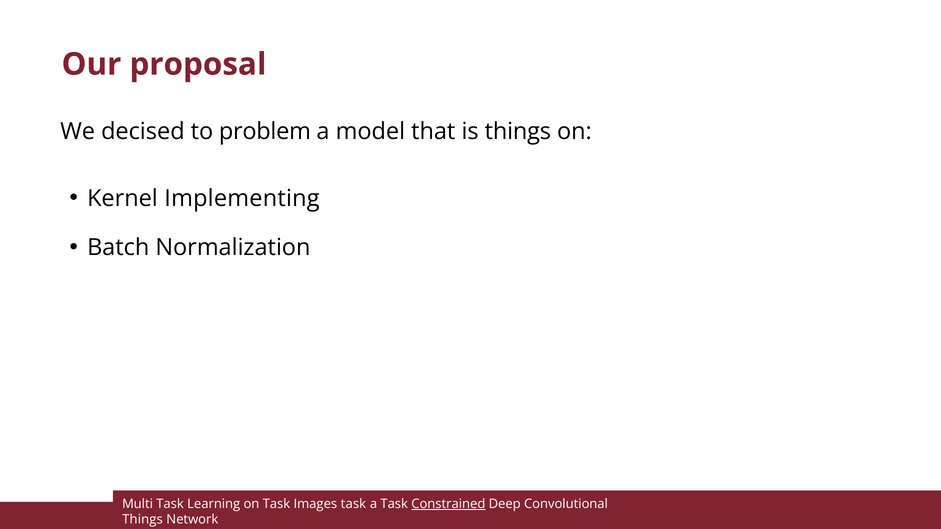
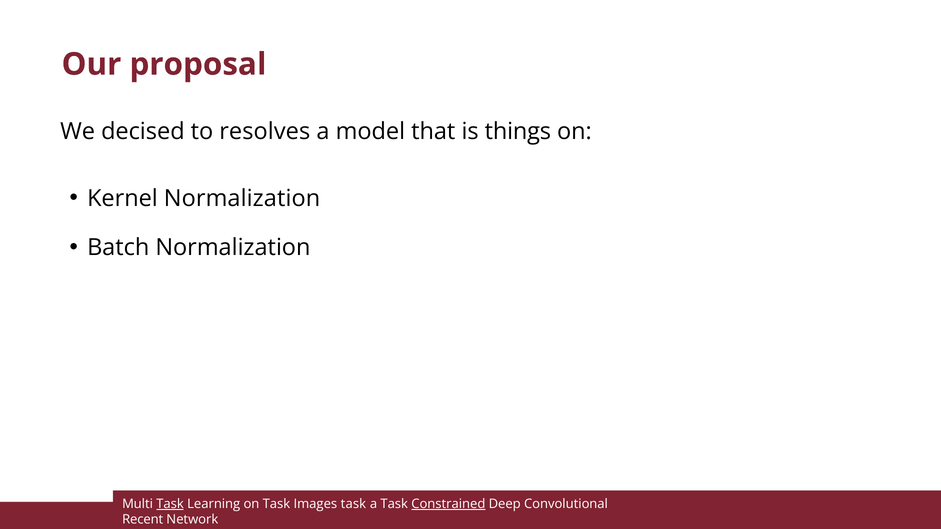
problem: problem -> resolves (265, 132)
Kernel Implementing: Implementing -> Normalization (242, 199)
Task underline: none -> present (170, 504)
Things: Things -> Recent (143, 520)
